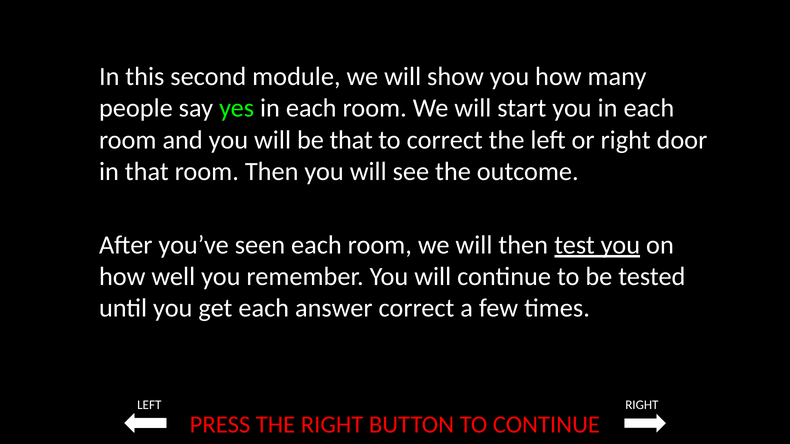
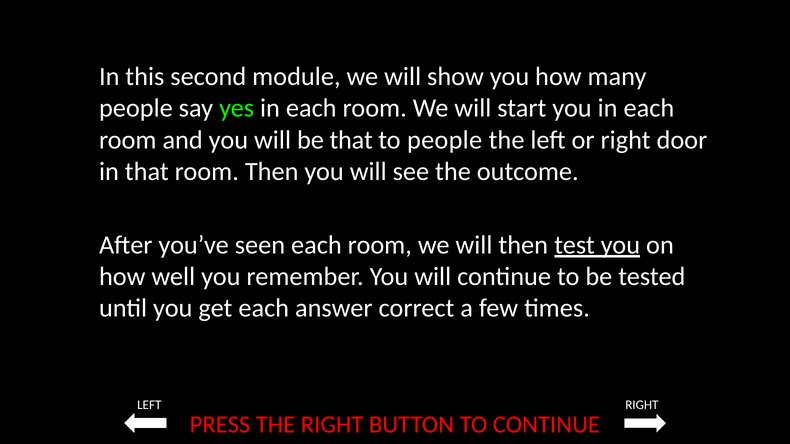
to correct: correct -> people (445, 140)
